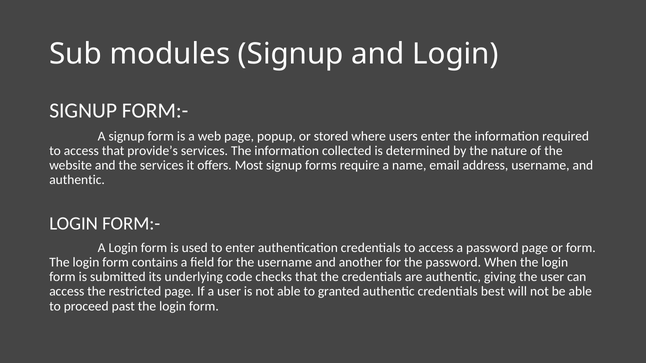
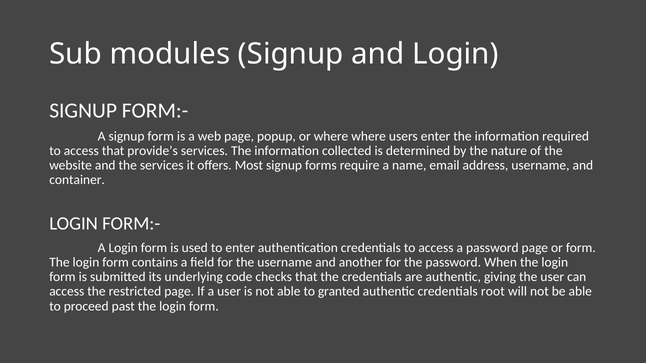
or stored: stored -> where (331, 136)
authentic: authentic -> container (77, 180)
best: best -> root (493, 292)
